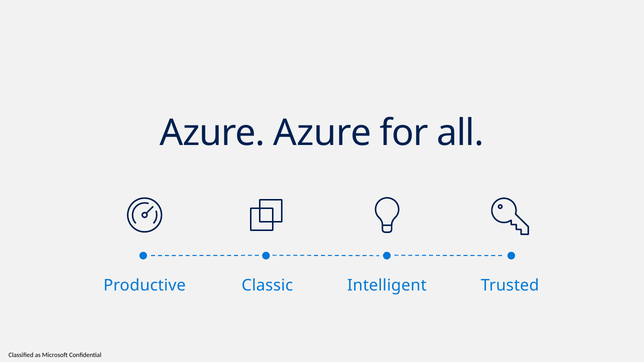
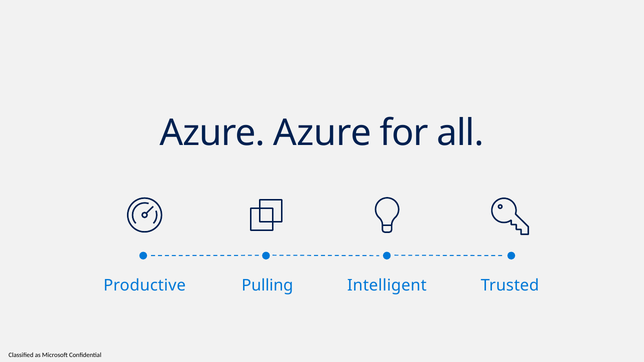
Classic: Classic -> Pulling (267, 286)
